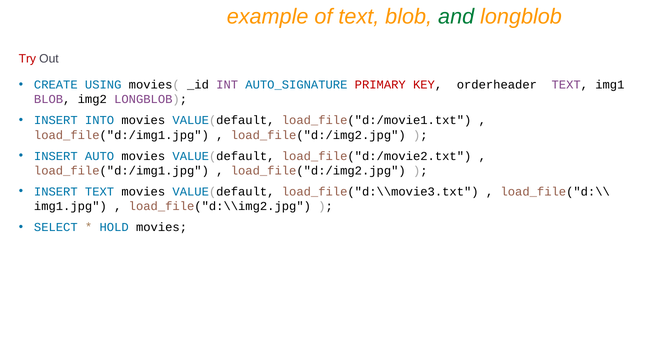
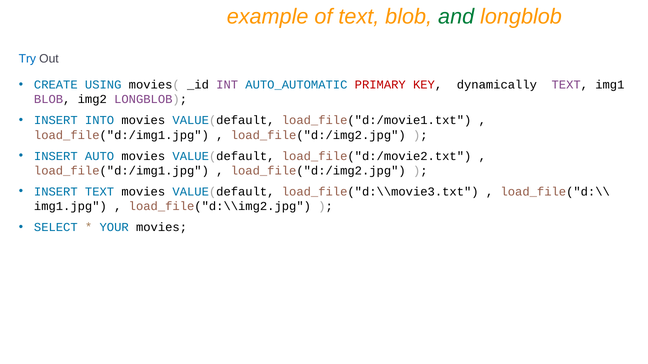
Try colour: red -> blue (27, 59)
AUTO_SIGNATURE: AUTO_SIGNATURE -> AUTO_AUTOMATIC (296, 85)
orderheader: orderheader -> dynamically (497, 85)
HOLD: HOLD -> YOUR (114, 227)
